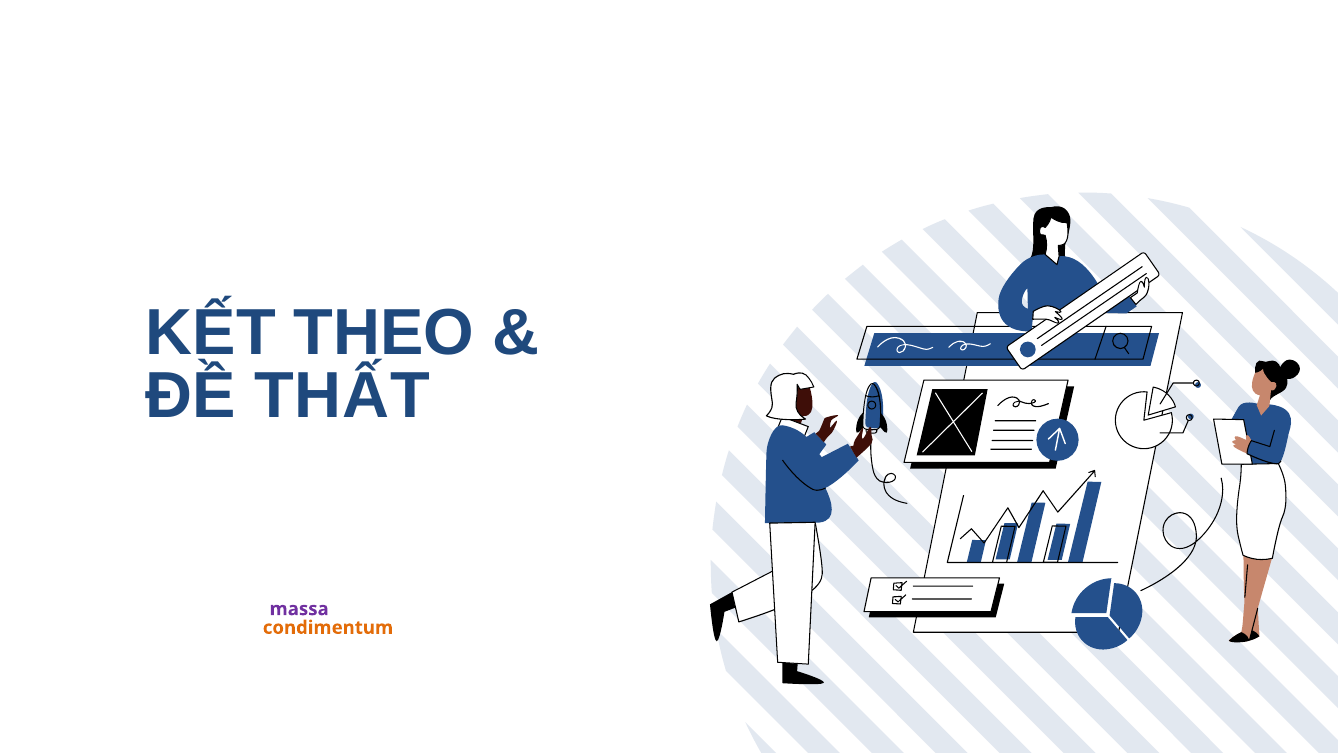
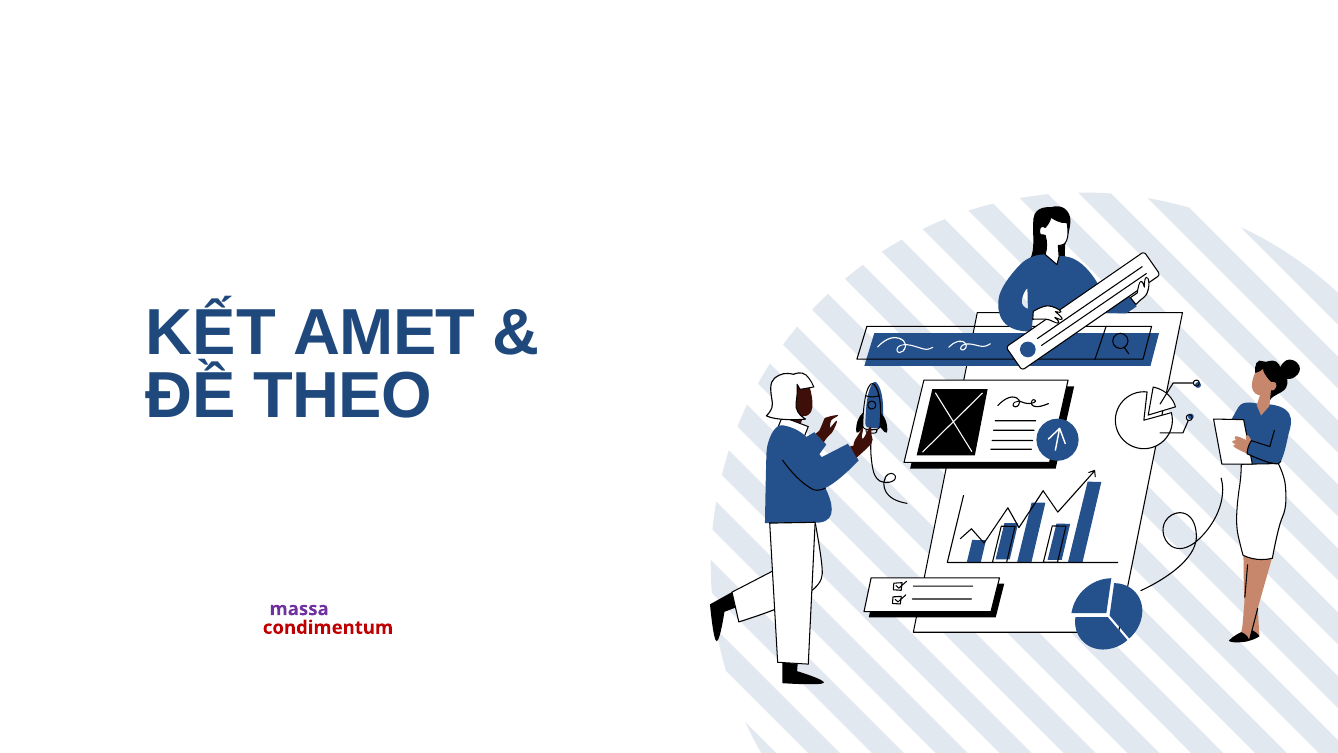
KẾT THEO: THEO -> AMET (384, 333)
THẤT: THẤT -> THEO (343, 396)
condimentum colour: orange -> red (328, 627)
